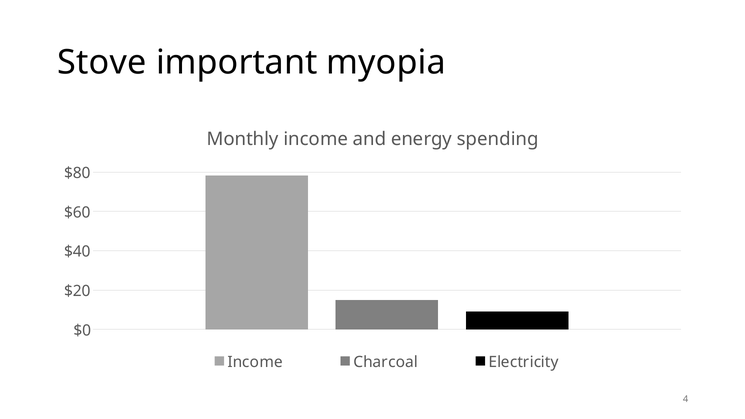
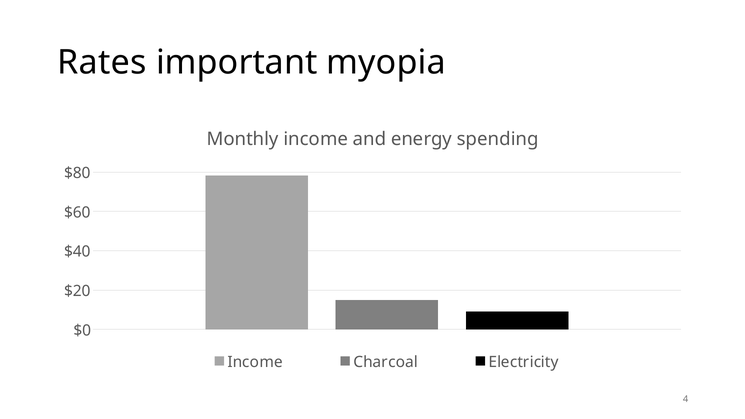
Stove: Stove -> Rates (102, 63)
